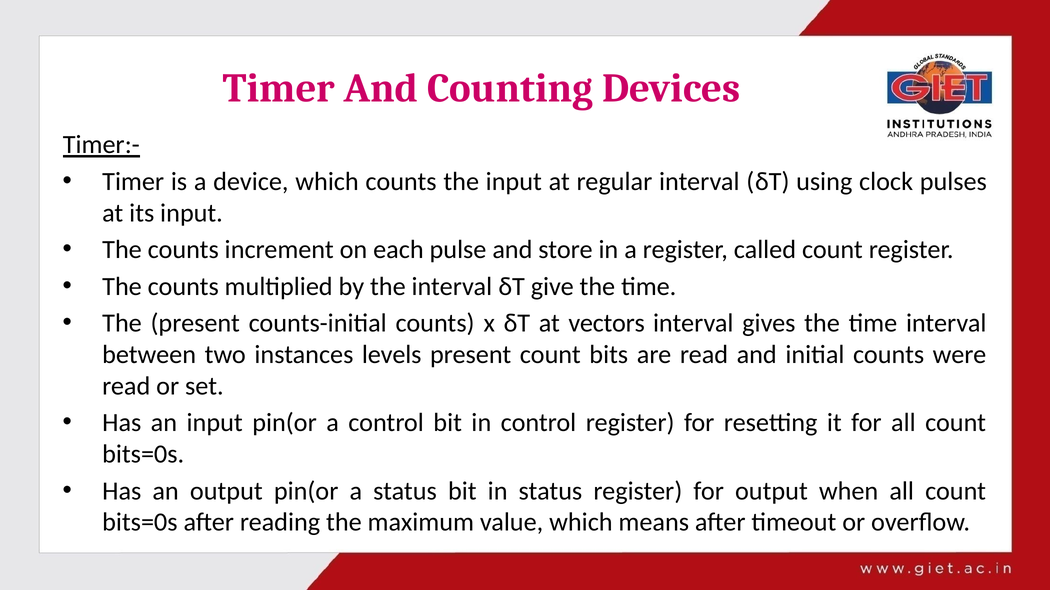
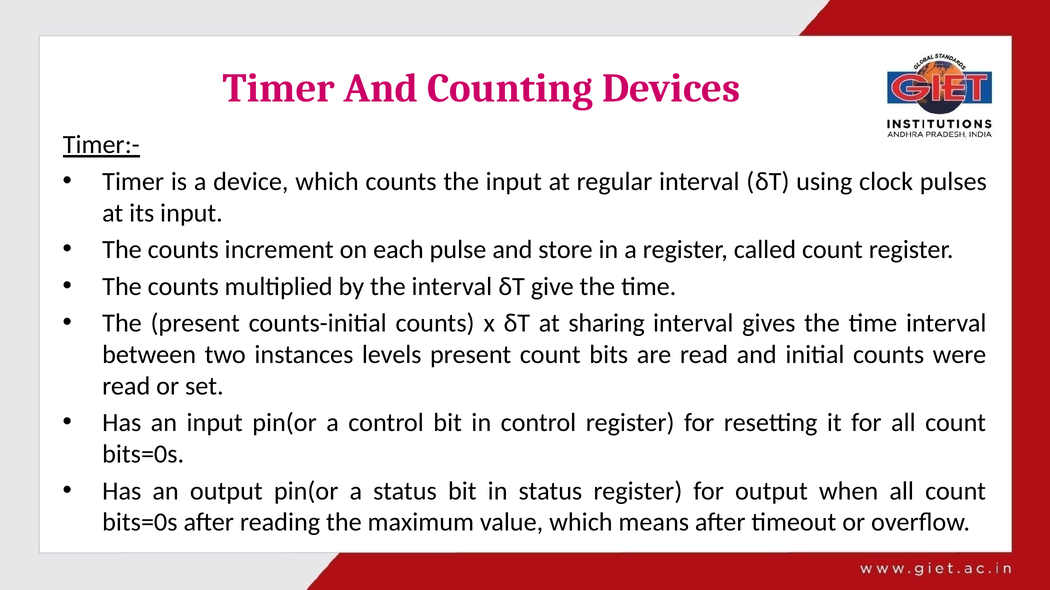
vectors: vectors -> sharing (607, 323)
